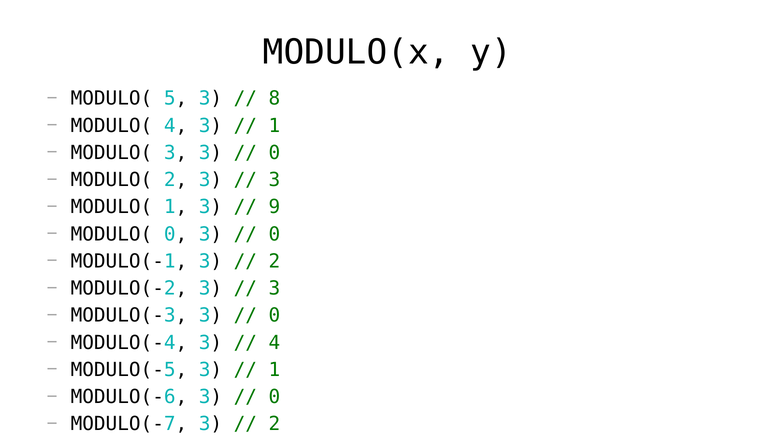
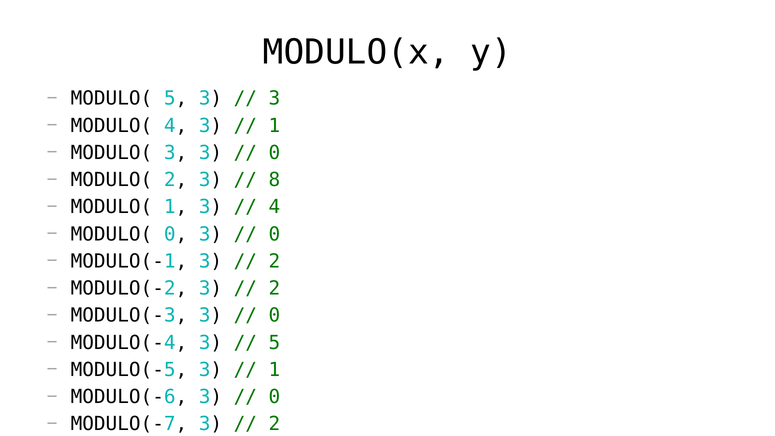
8: 8 -> 3 (274, 99)
3: 3 -> 8 (274, 180)
9: 9 -> 4 (274, 207)
3: 3 -> 2 (274, 288)
4: 4 -> 5 (274, 343)
